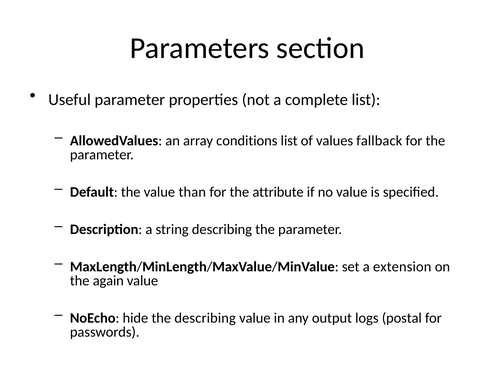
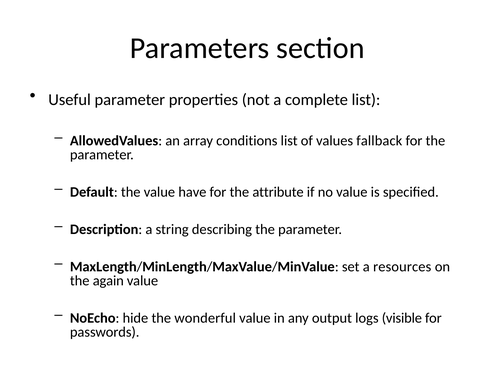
than: than -> have (192, 192)
extension: extension -> resources (402, 266)
the describing: describing -> wonderful (205, 317)
postal: postal -> visible (402, 317)
